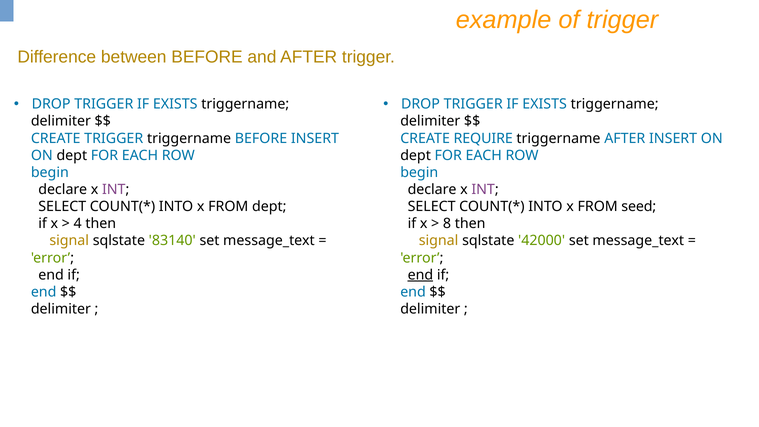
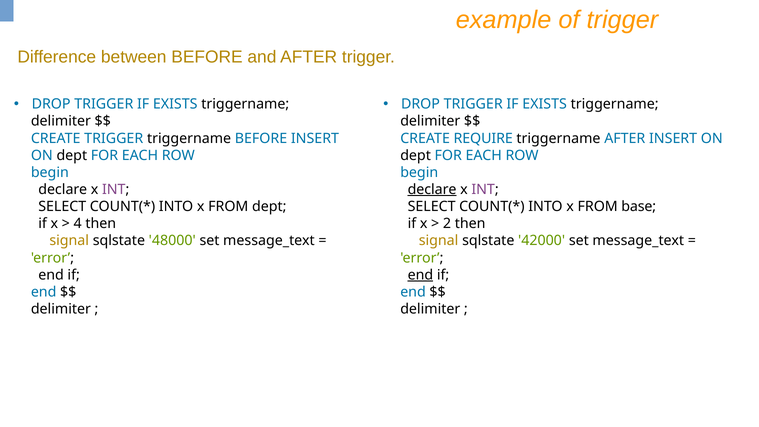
declare underline: none -> present (432, 190)
seed: seed -> base (639, 207)
8: 8 -> 2 (447, 224)
83140: 83140 -> 48000 (172, 241)
